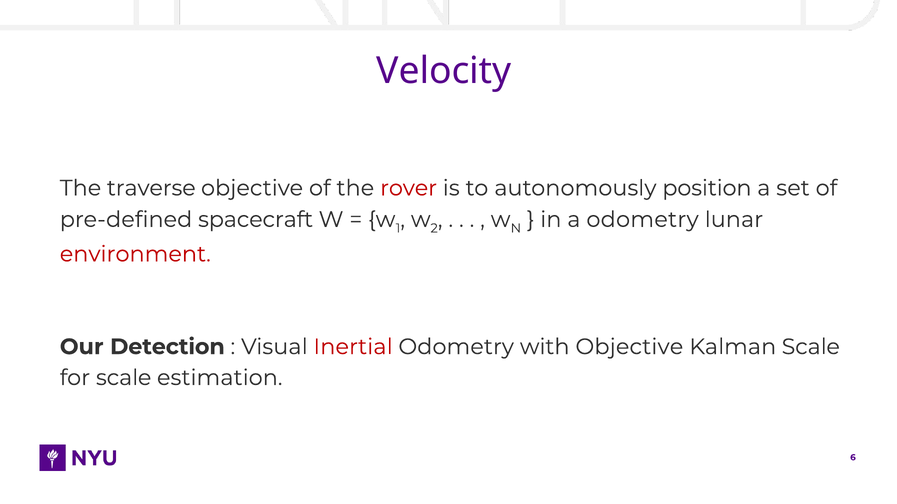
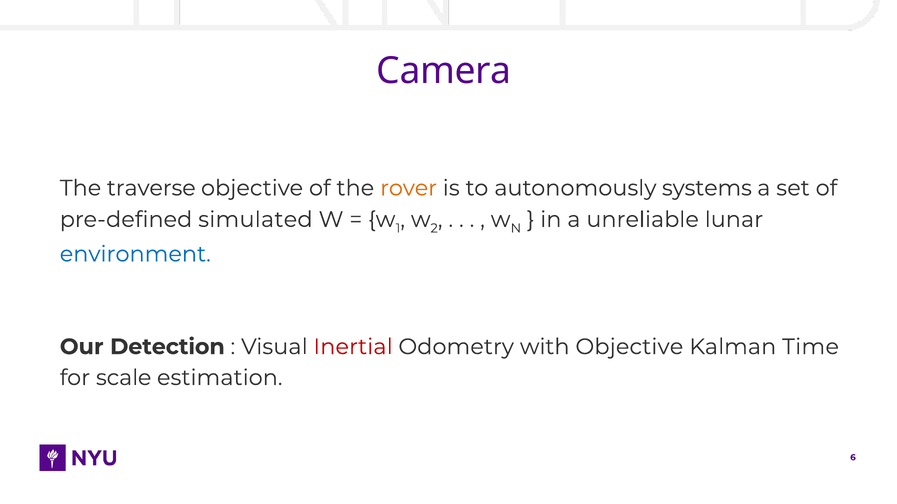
Velocity: Velocity -> Camera (444, 71)
rover colour: red -> orange (409, 188)
position: position -> systems (707, 188)
spacecraft: spacecraft -> simulated (255, 220)
a odometry: odometry -> unreliable (643, 220)
environment colour: red -> blue (135, 254)
Kalman Scale: Scale -> Time (811, 347)
